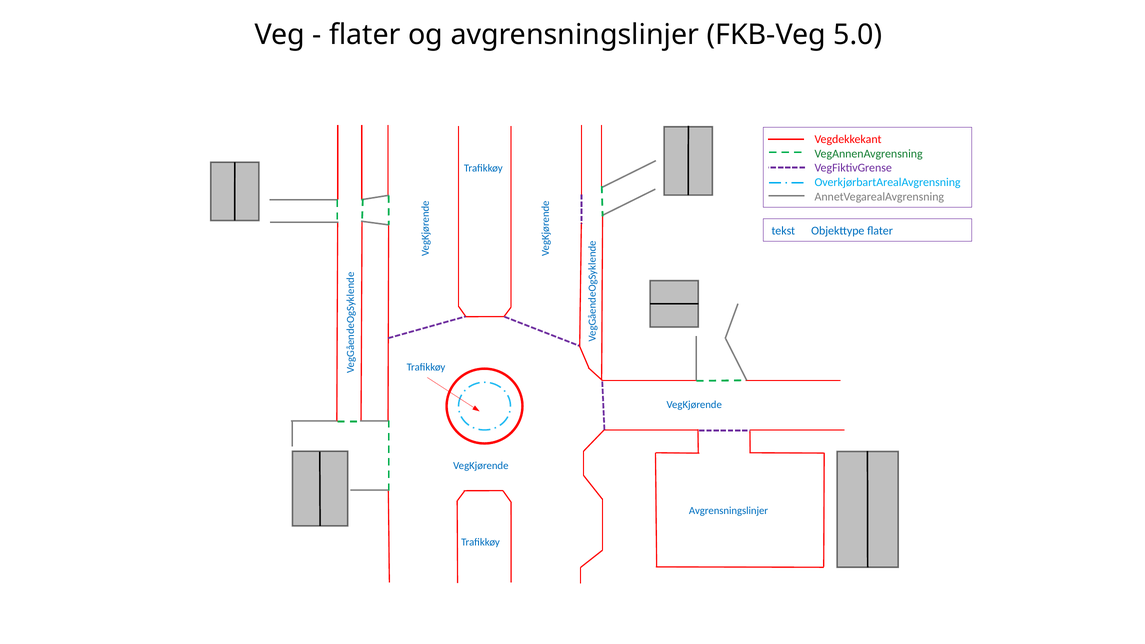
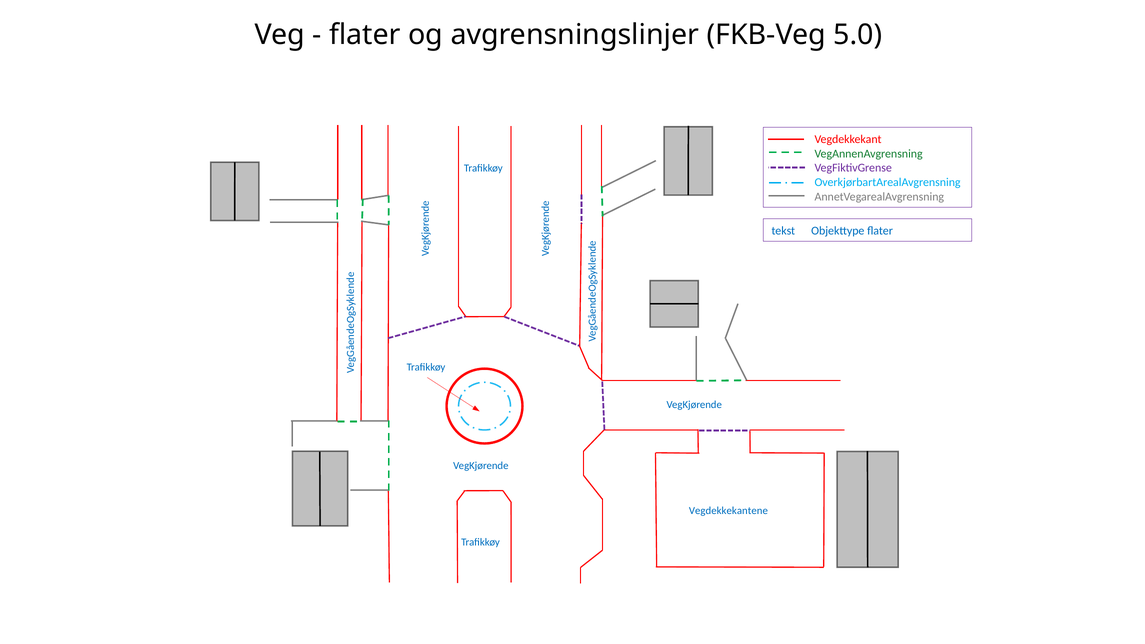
Avgrensningslinjer: Avgrensningslinjer -> Vegdekkekantene (728, 511)
